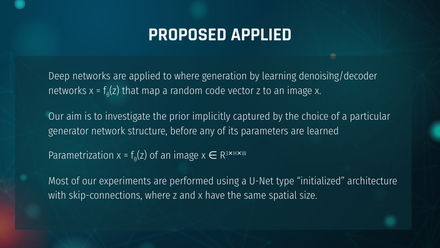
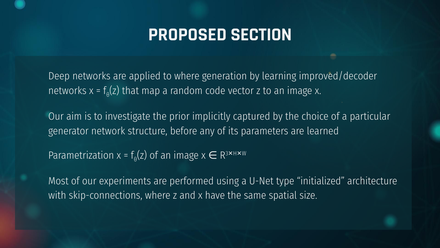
PROPOSED APPLIED: APPLIED -> SECTION (261, 34)
denoising/decoder: denoising/decoder -> improved/decoder (338, 76)
